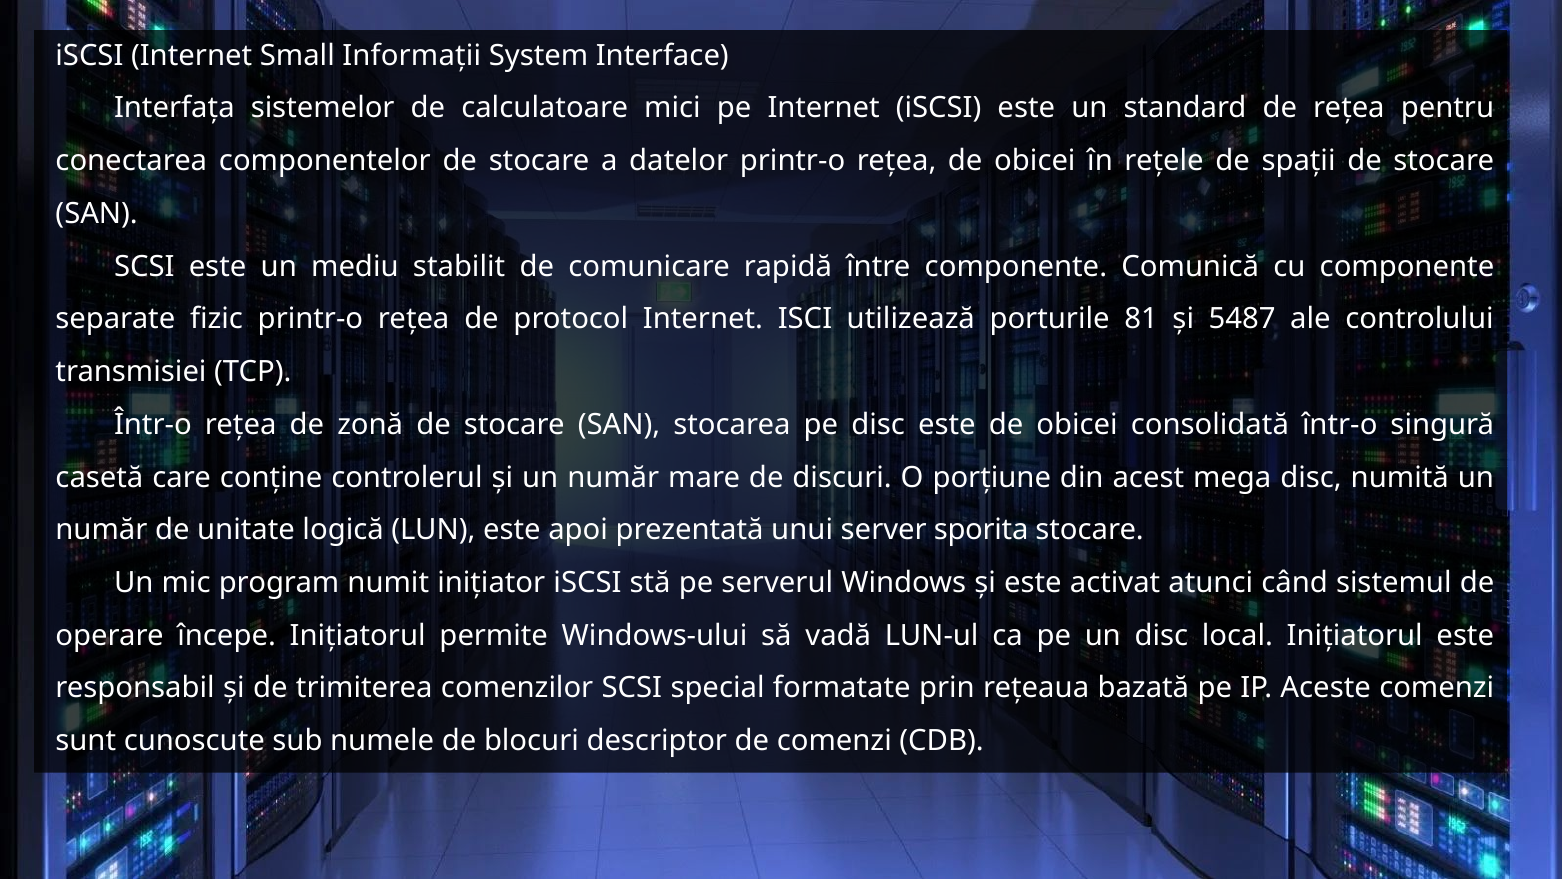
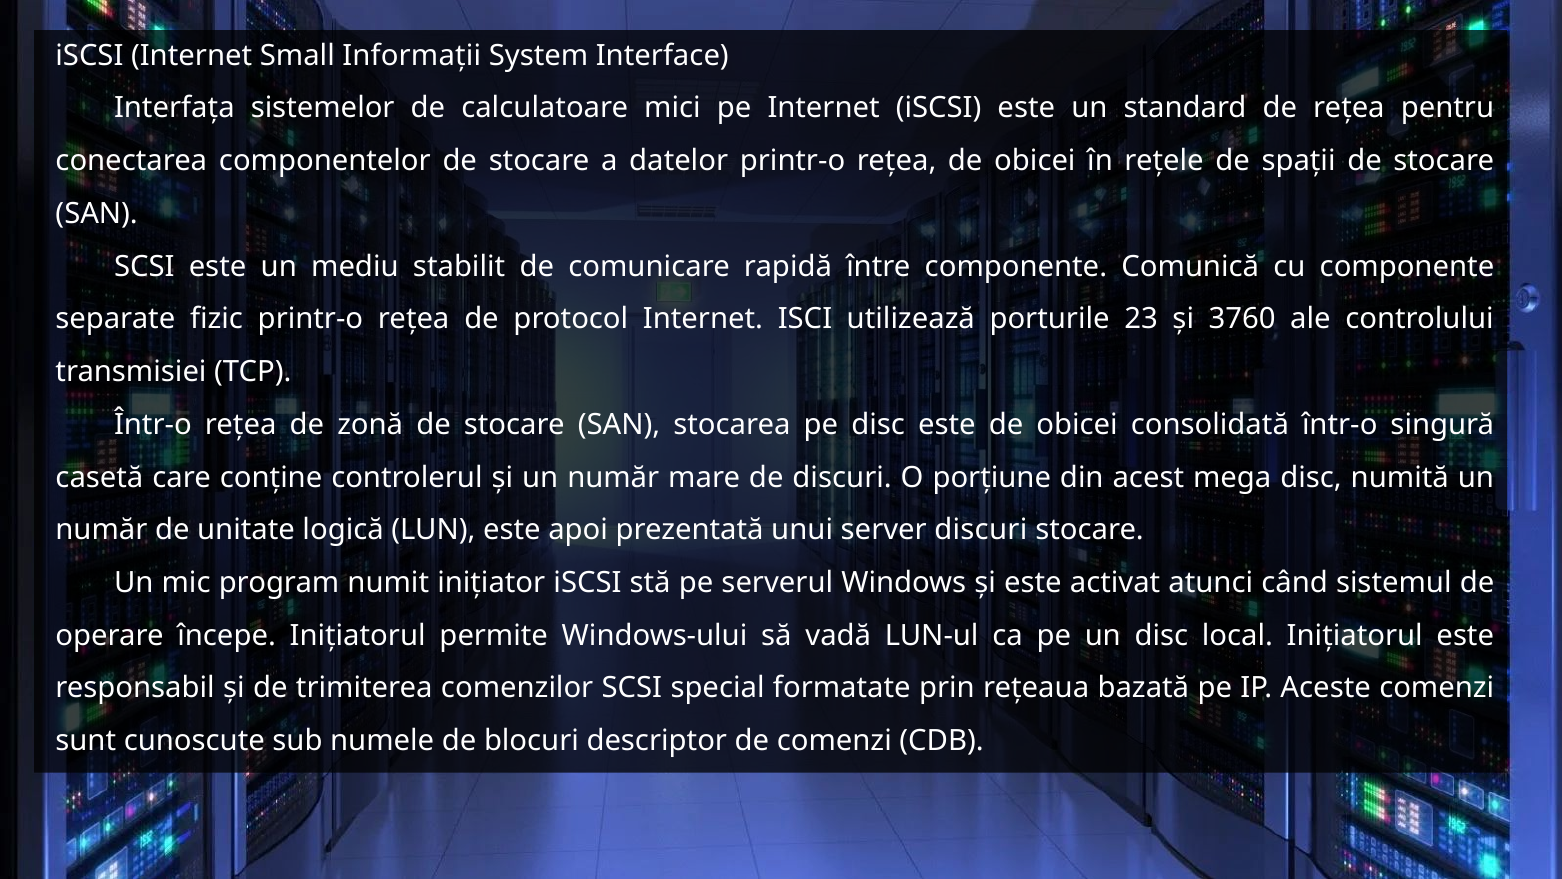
81: 81 -> 23 (1141, 319)
5487: 5487 -> 3760 (1242, 319)
server sporita: sporita -> discuri (981, 530)
